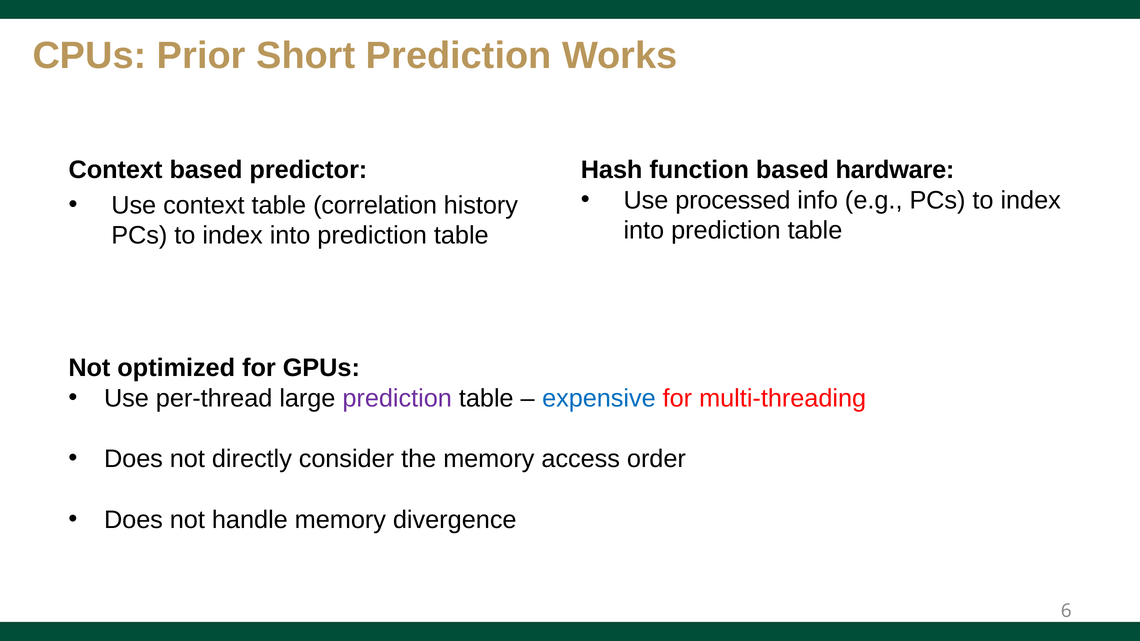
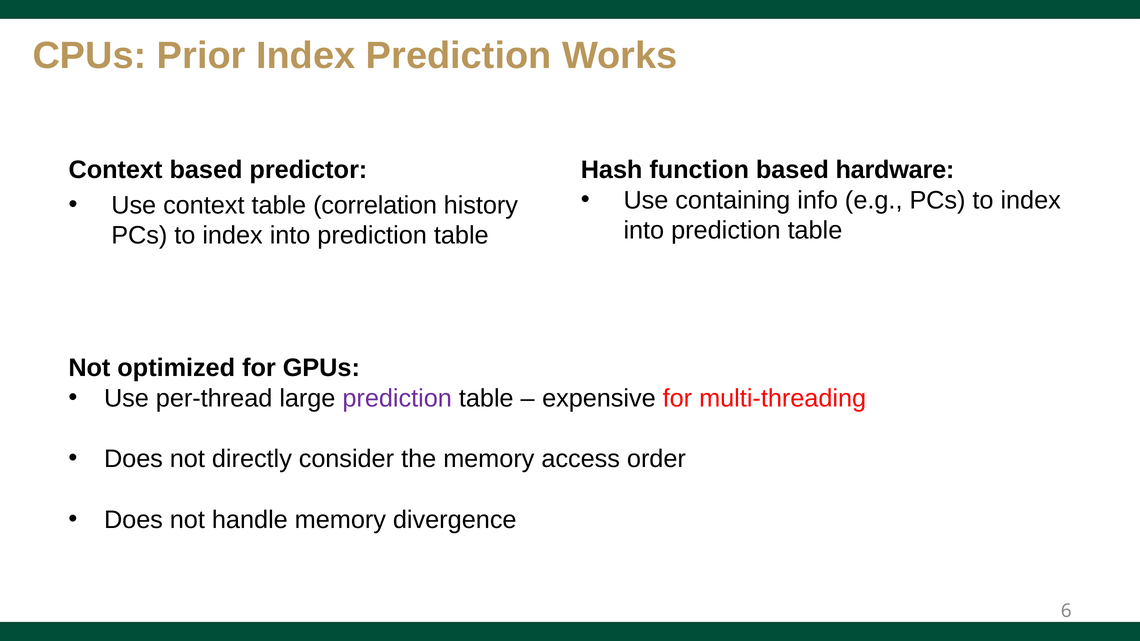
Prior Short: Short -> Index (306, 56)
processed: processed -> containing (733, 200)
expensive colour: blue -> black (599, 399)
